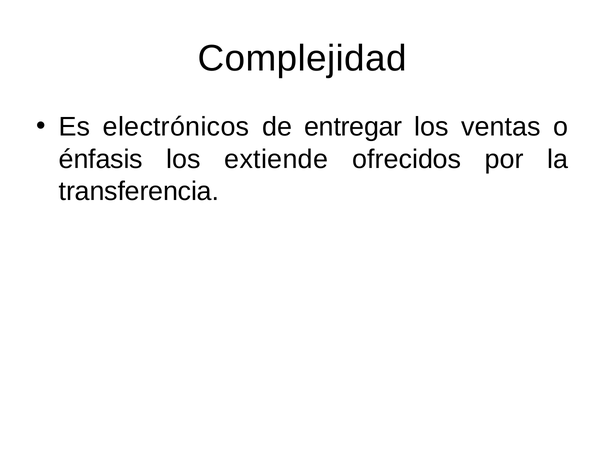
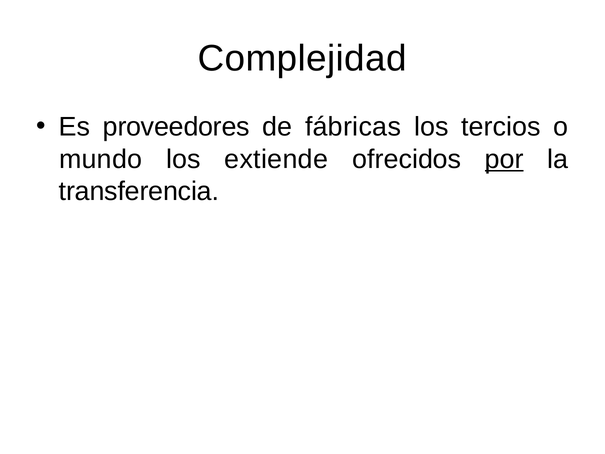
electrónicos: electrónicos -> proveedores (176, 127)
entregar: entregar -> fábricas (353, 127)
ventas: ventas -> tercios (501, 127)
énfasis: énfasis -> mundo (101, 159)
por underline: none -> present (504, 159)
